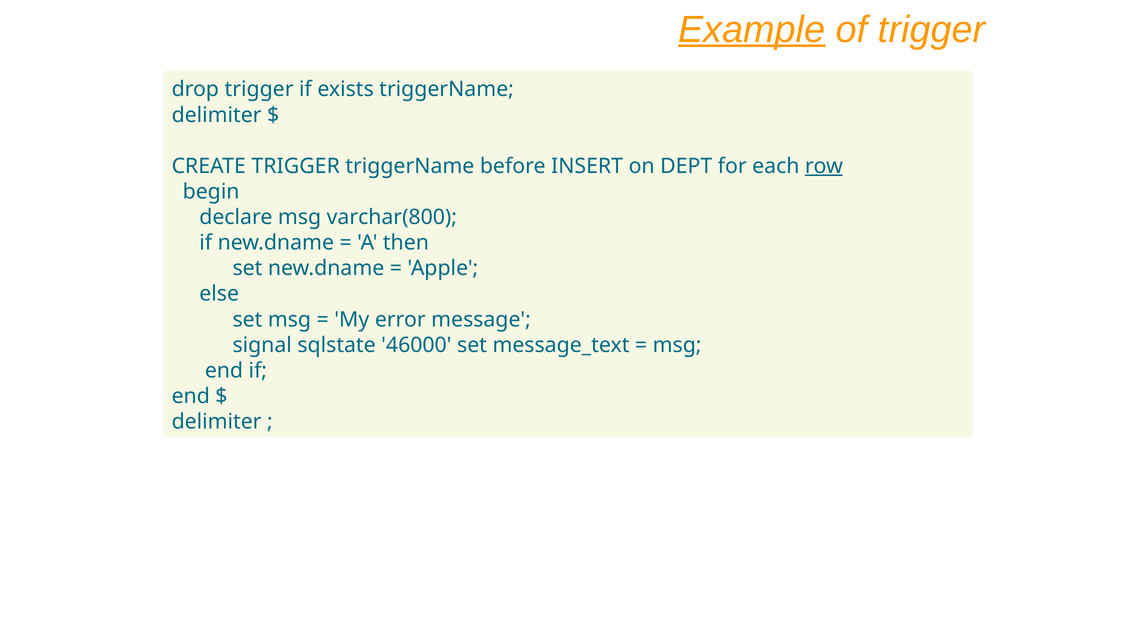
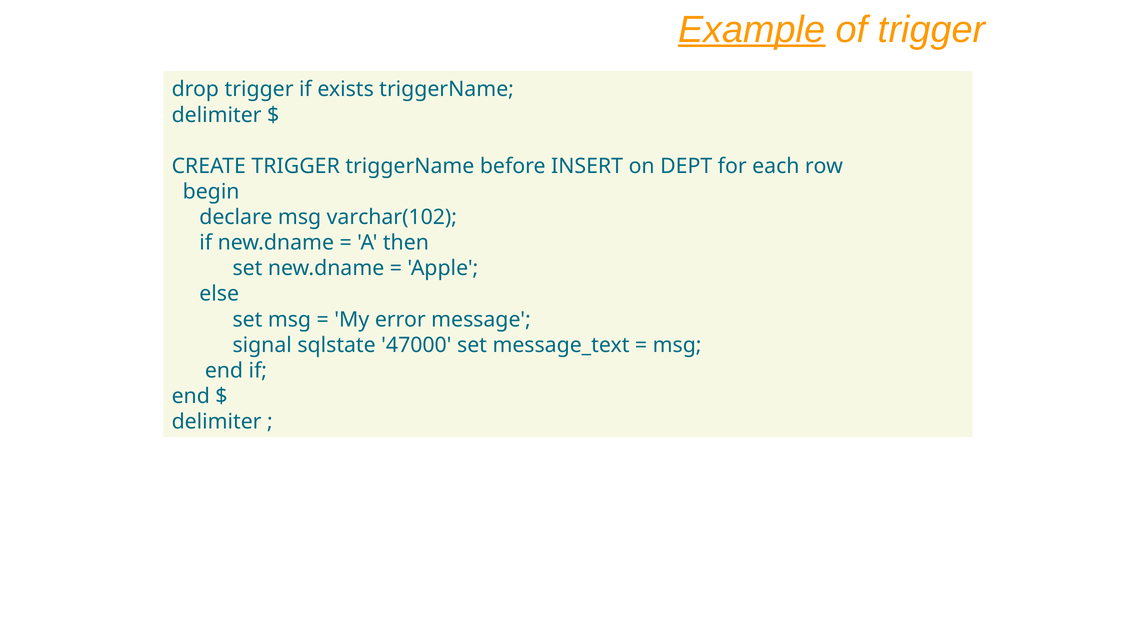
row underline: present -> none (824, 166)
varchar(800: varchar(800 -> varchar(102 (392, 217)
46000: 46000 -> 47000 (416, 345)
